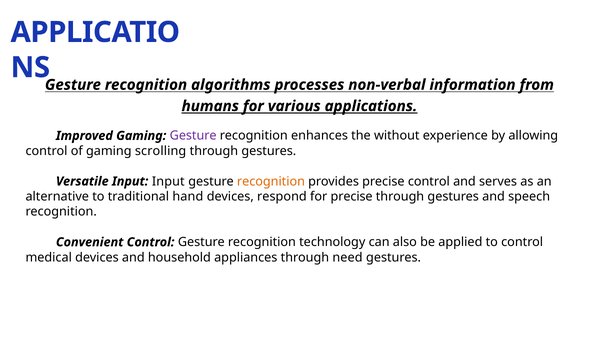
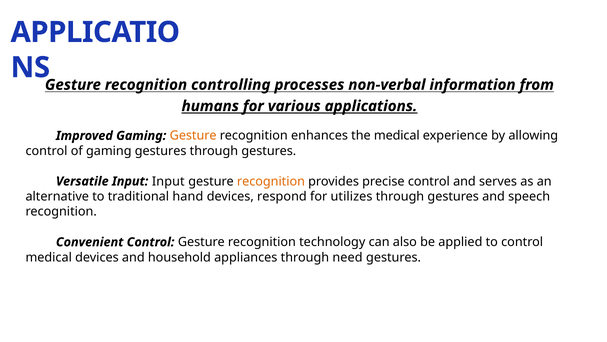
algorithms: algorithms -> controlling (231, 85)
Gesture colour: purple -> orange (193, 136)
the without: without -> medical (397, 136)
gaming scrolling: scrolling -> gestures (161, 151)
for precise: precise -> utilizes (352, 196)
